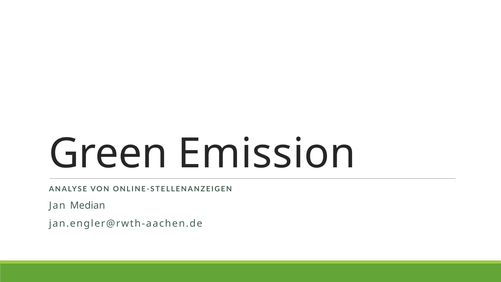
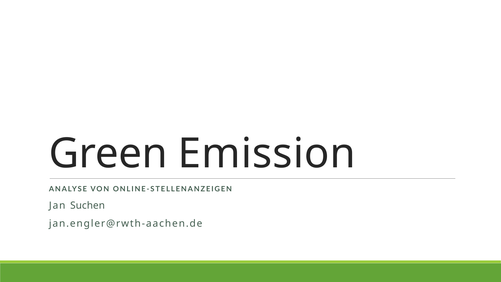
Median: Median -> Suchen (88, 205)
